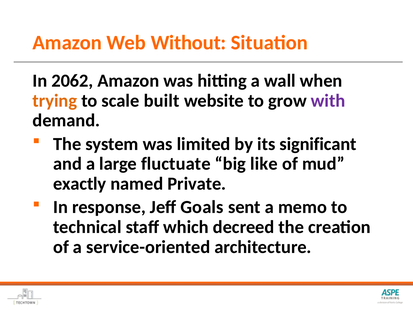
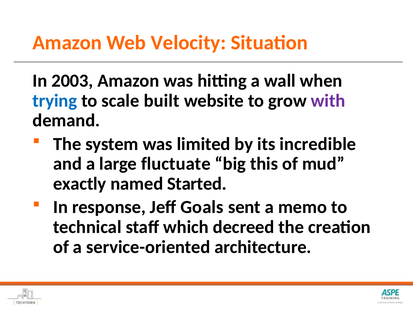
Without: Without -> Velocity (188, 43)
2062: 2062 -> 2003 (72, 81)
trying colour: orange -> blue (55, 101)
significant: significant -> incredible (318, 144)
like: like -> this (264, 164)
Private: Private -> Started (197, 184)
